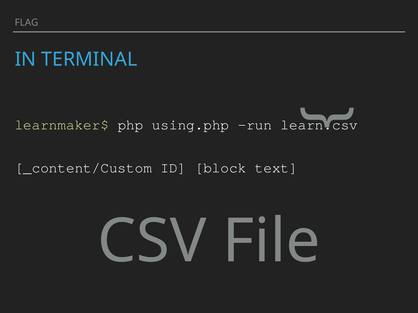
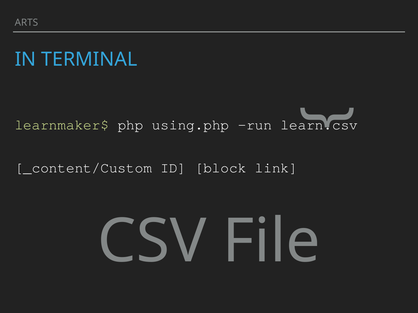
FLAG: FLAG -> ARTS (26, 23)
text: text -> link (276, 168)
